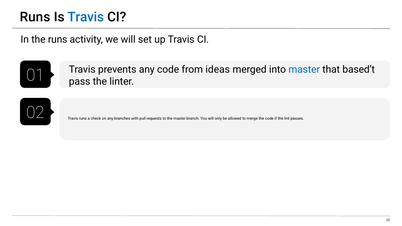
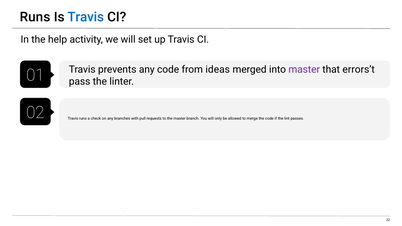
the runs: runs -> help (58, 39)
master colour: blue -> purple (304, 69)
based’t: based’t -> errors’t (359, 69)
